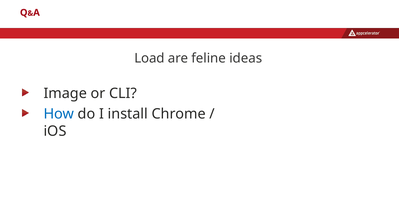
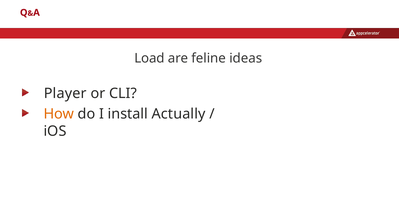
Image: Image -> Player (65, 94)
How colour: blue -> orange (59, 114)
Chrome: Chrome -> Actually (179, 114)
